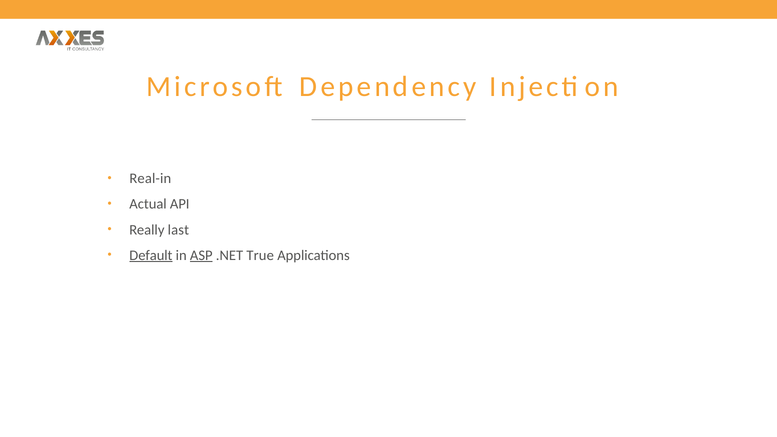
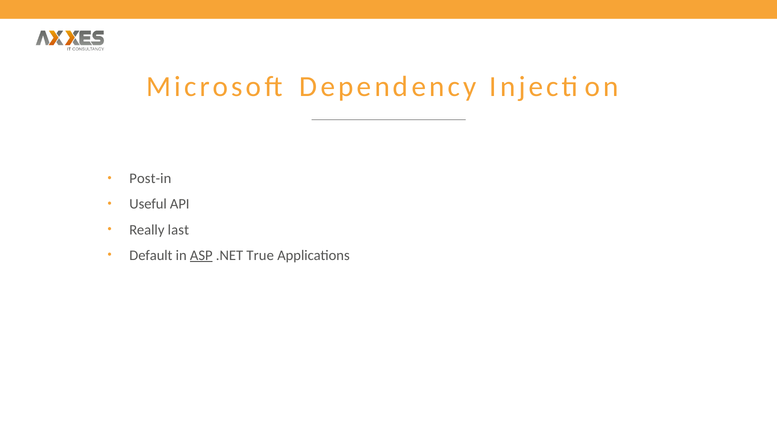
Real-in: Real-in -> Post-in (150, 179)
Actual: Actual -> Useful (148, 204)
Default underline: present -> none (151, 255)
